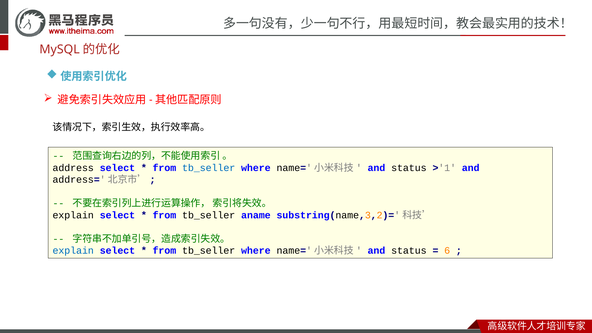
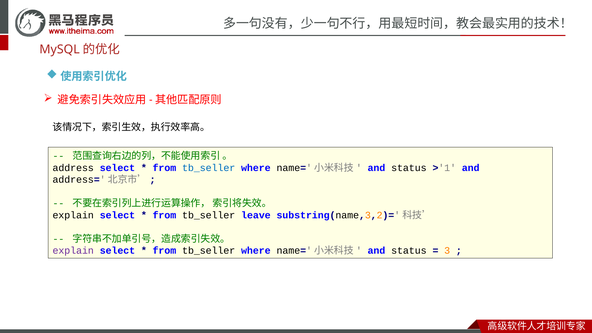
aname: aname -> leave (256, 215)
explain colour: blue -> purple (73, 251)
6: 6 -> 3 (447, 251)
